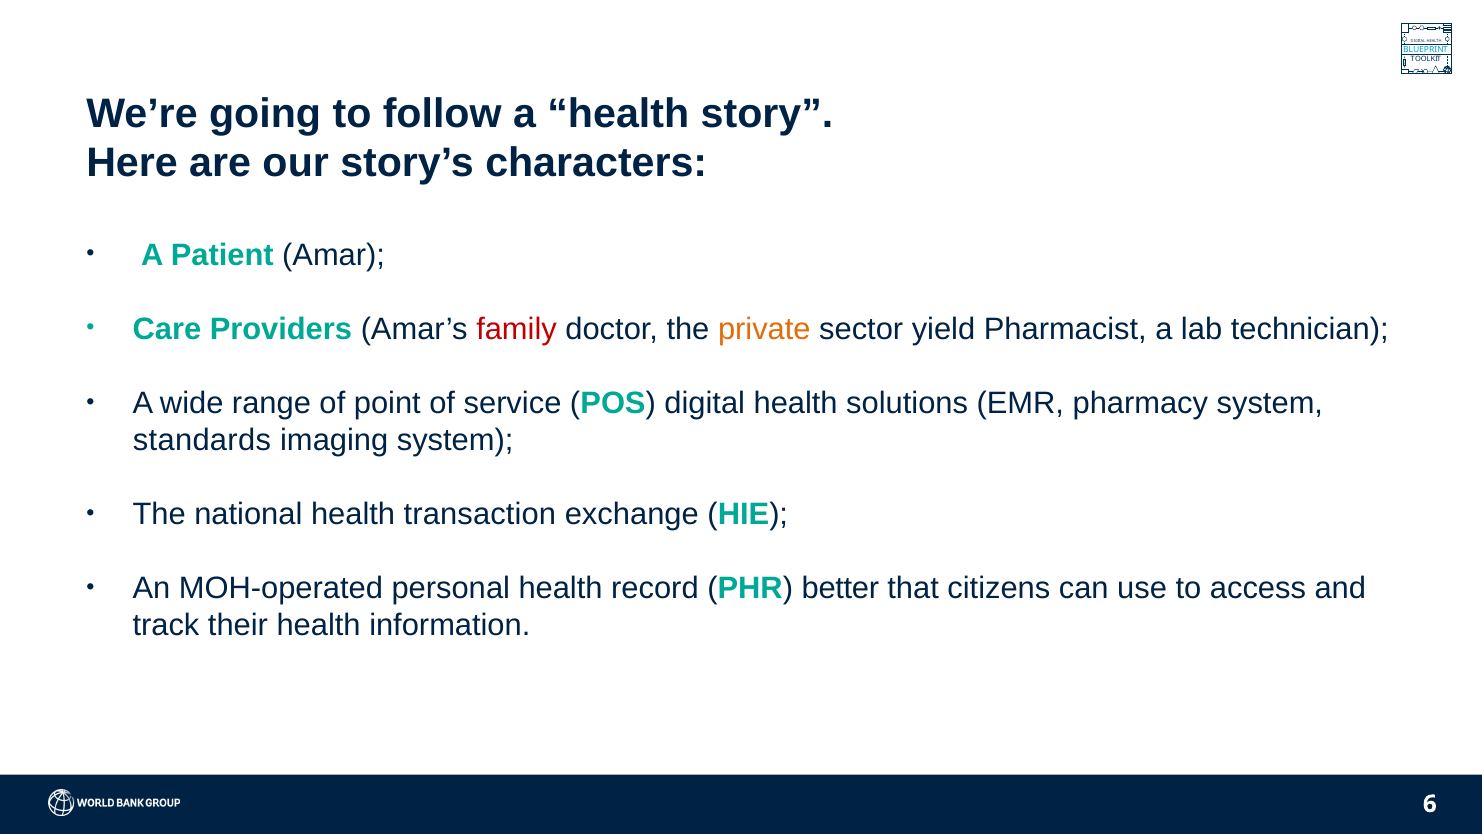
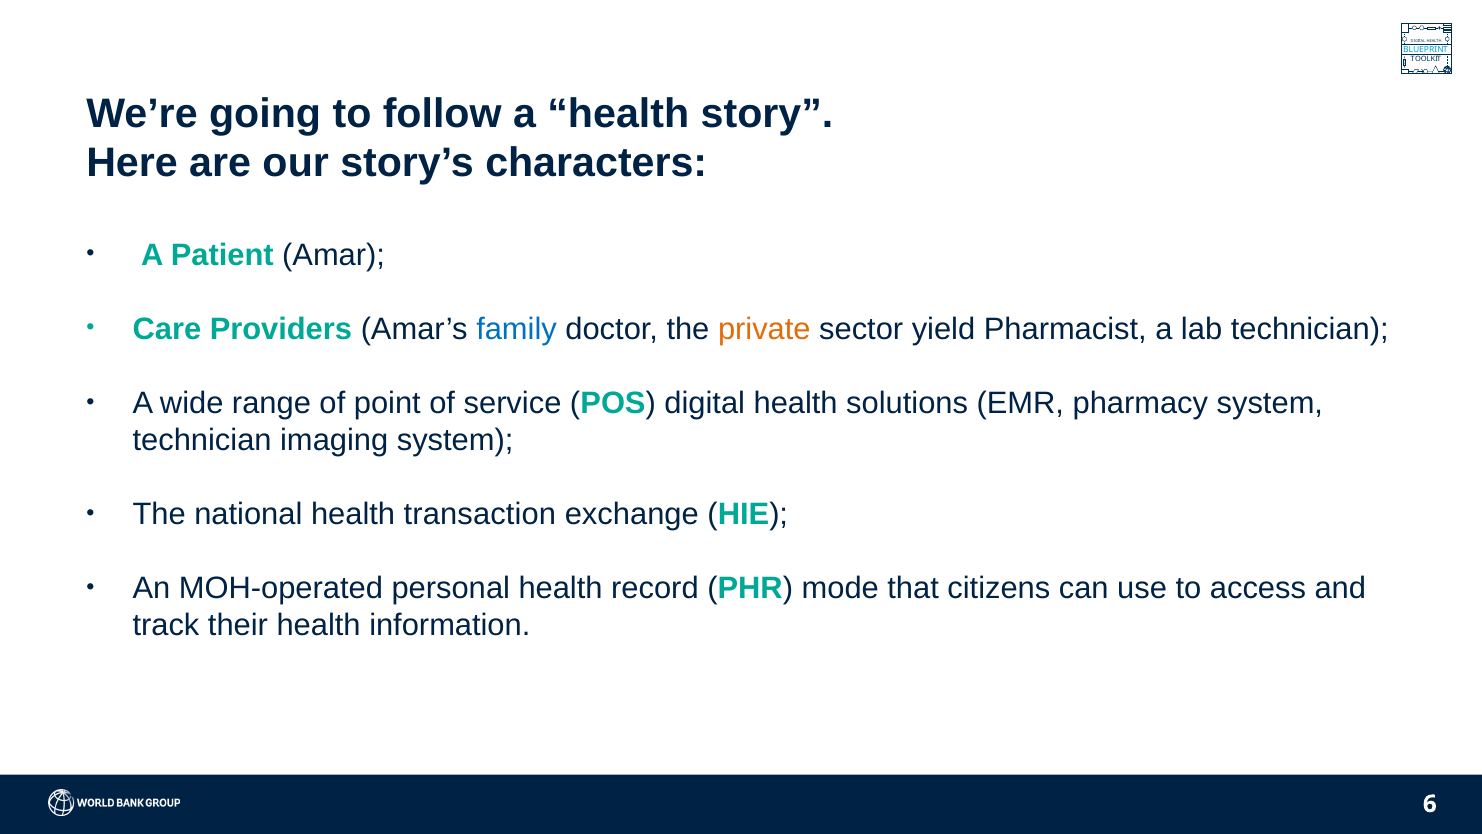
family colour: red -> blue (517, 329)
standards: standards -> technician (202, 440)
better: better -> mode (840, 588)
